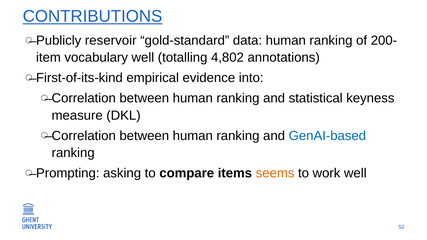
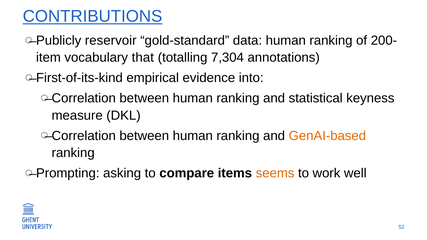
vocabulary well: well -> that (143, 58)
4,802: 4,802 -> 7,304 (227, 58)
GenAI-based colour: blue -> orange (327, 136)
